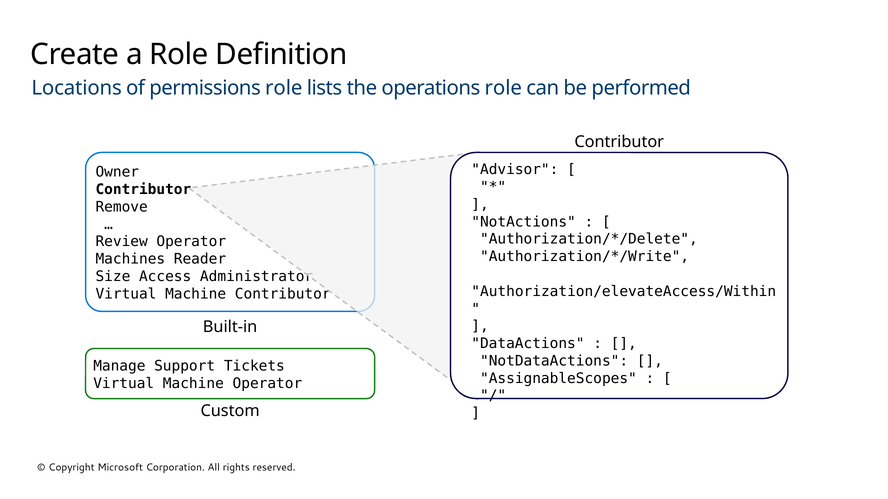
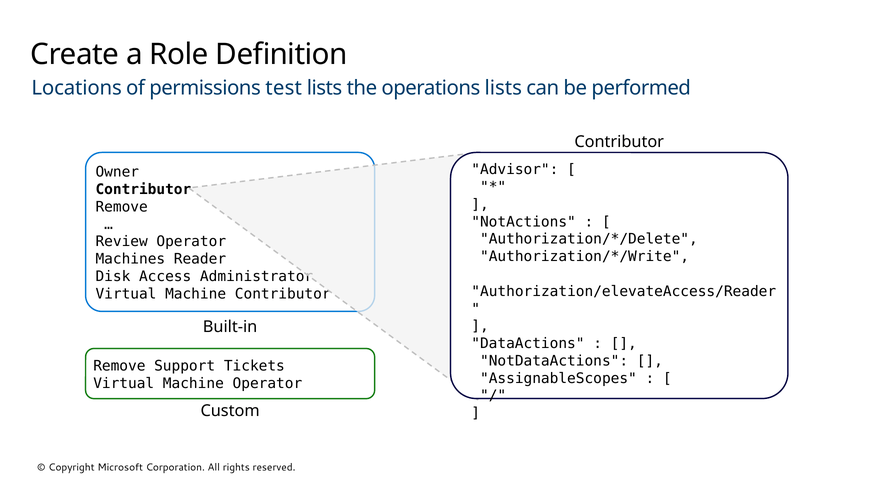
permissions role: role -> test (284, 88)
operations role: role -> lists (503, 88)
Size: Size -> Disk (113, 277)
Authorization/elevateAccess/Within: Authorization/elevateAccess/Within -> Authorization/elevateAccess/Reader (624, 292)
Manage: Manage -> Remove (119, 366)
